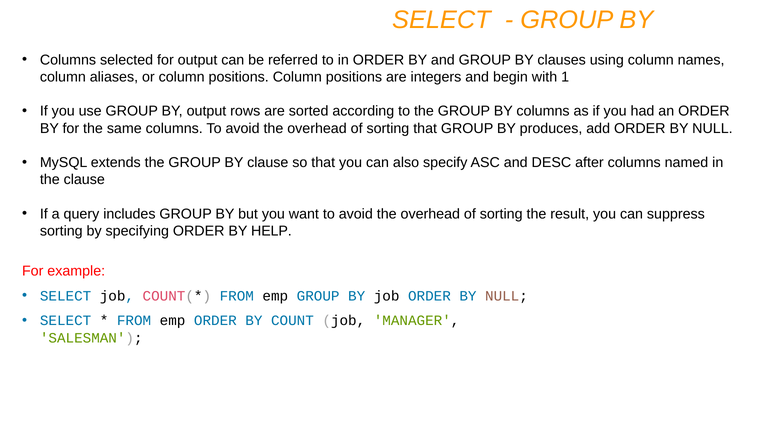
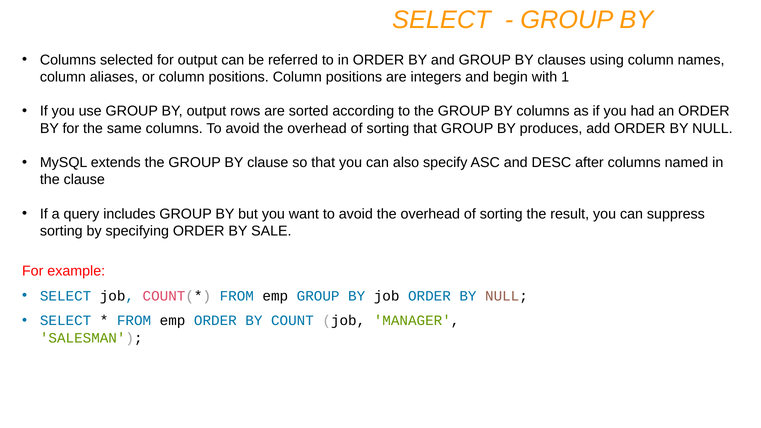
HELP: HELP -> SALE (271, 231)
